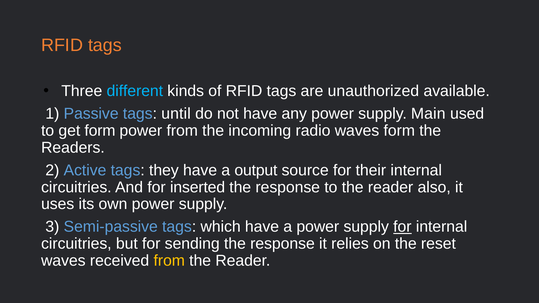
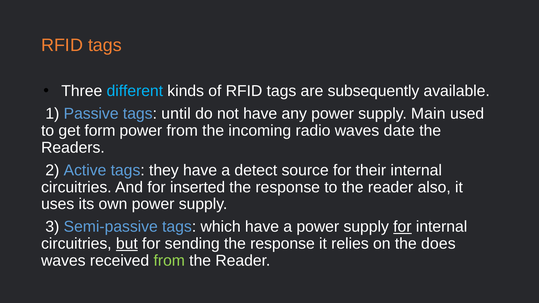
unauthorized: unauthorized -> subsequently (373, 91)
waves form: form -> date (399, 131)
output: output -> detect (256, 170)
but underline: none -> present (127, 244)
reset: reset -> does (438, 244)
from colour: yellow -> light green (169, 261)
